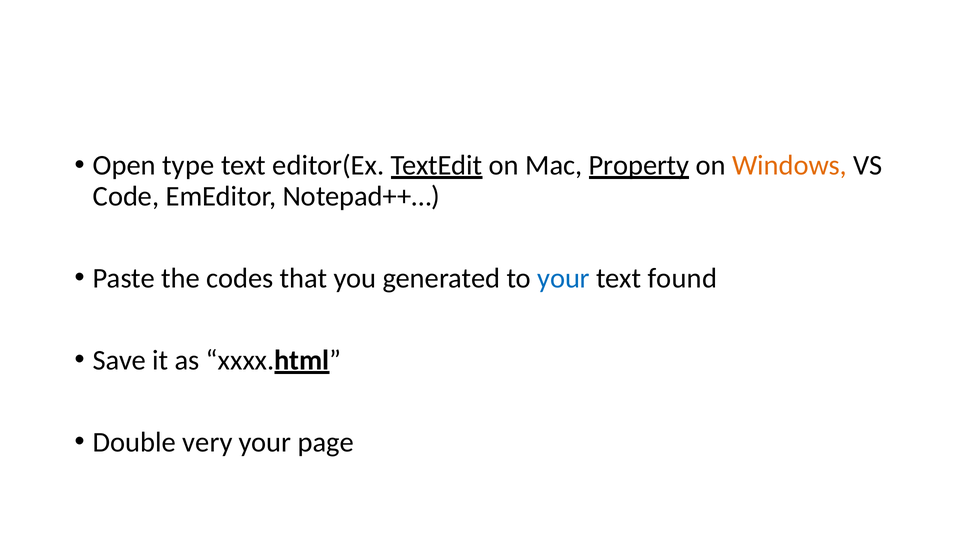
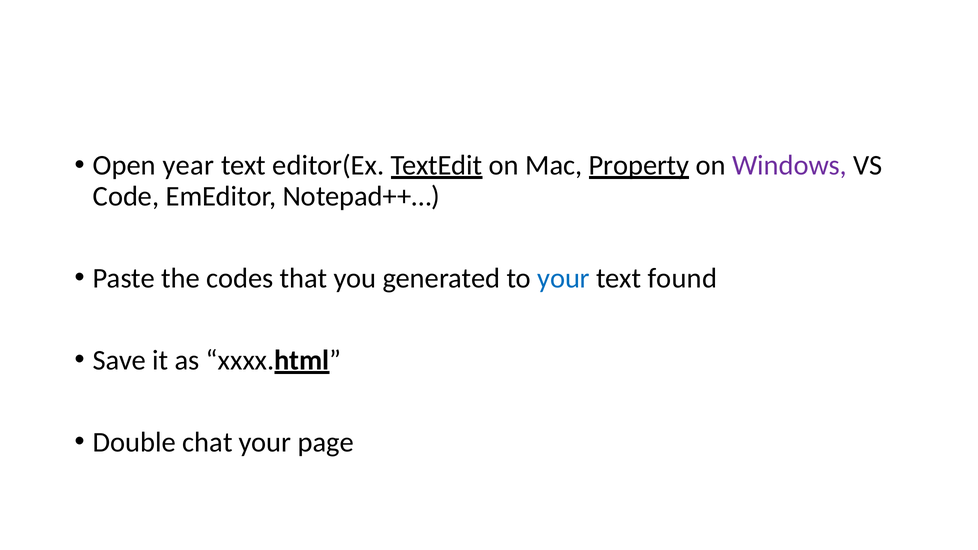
type: type -> year (188, 165)
Windows colour: orange -> purple (790, 165)
very: very -> chat (207, 442)
